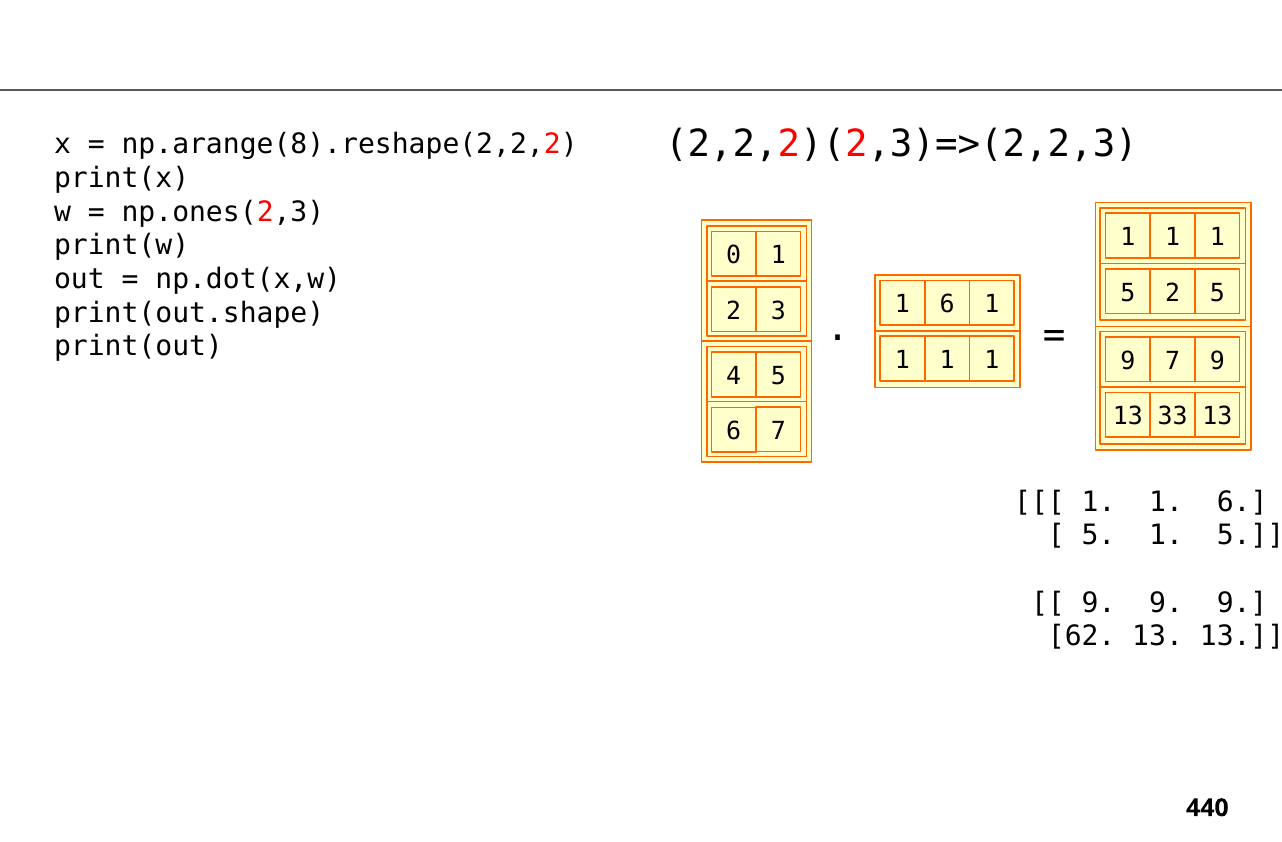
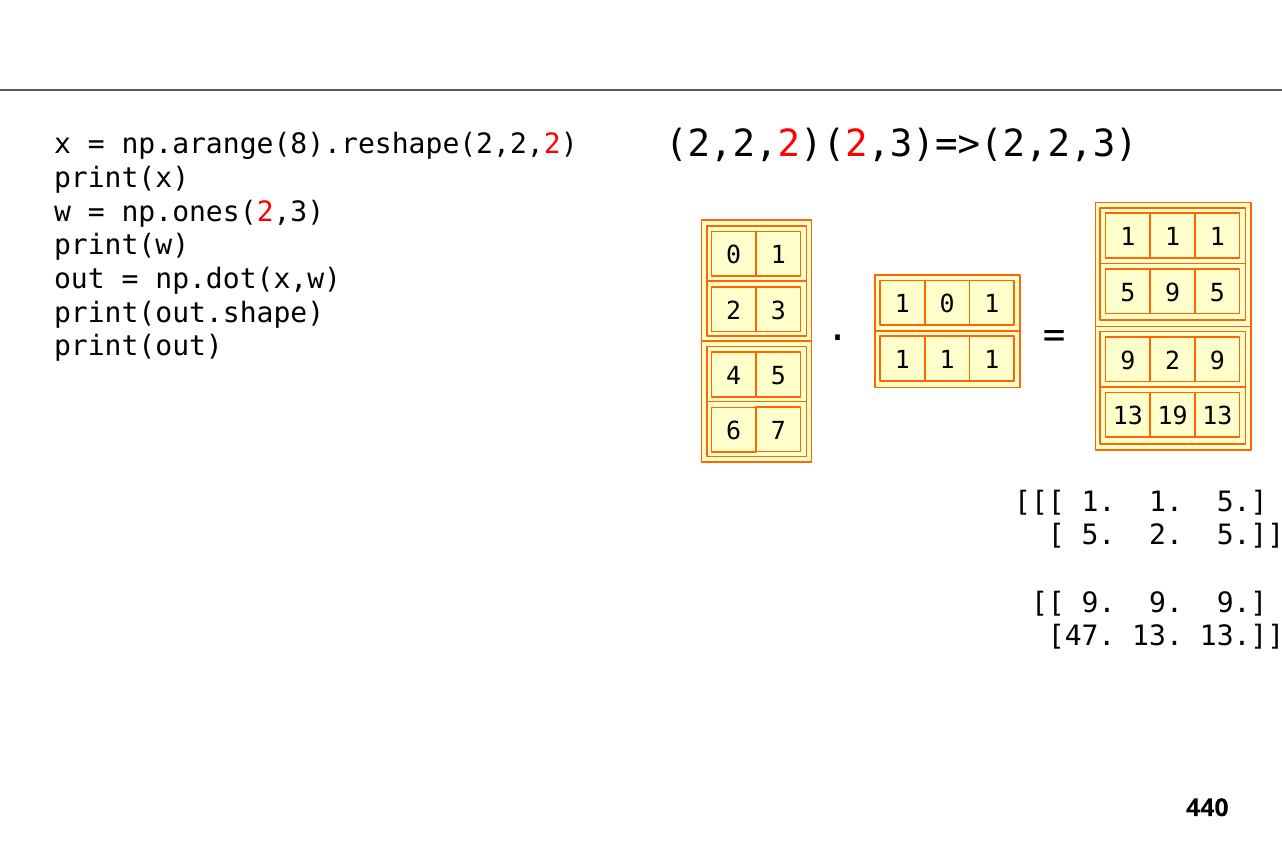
5 2: 2 -> 9 (1173, 293)
6: 6 -> 0 (947, 305)
9 7: 7 -> 2 (1173, 361)
33: 33 -> 19 (1173, 417)
6: 6 -> 5 (1242, 502)
5 1: 1 -> 2 (1166, 536)
62: 62 -> 47 (1082, 637)
